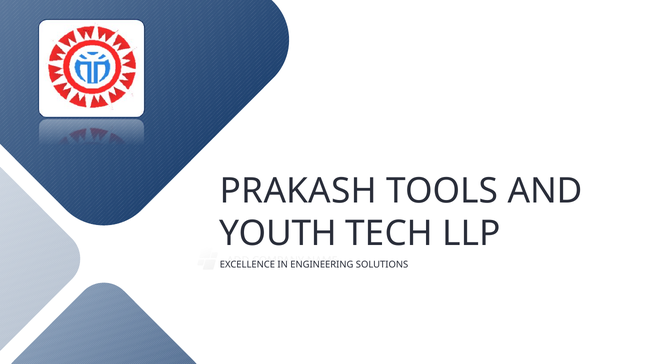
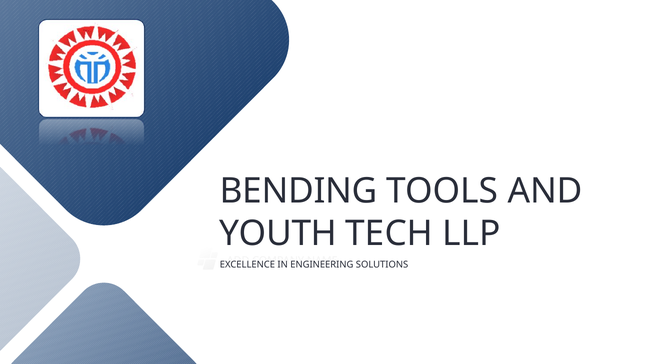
PRAKASH: PRAKASH -> BENDING (299, 191)
